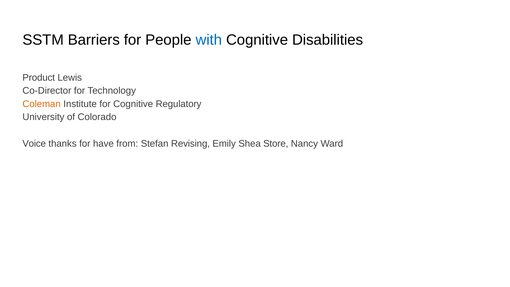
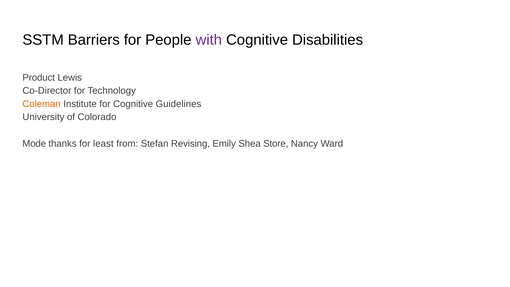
with colour: blue -> purple (209, 40)
Regulatory: Regulatory -> Guidelines (179, 104)
Voice: Voice -> Mode (34, 143)
have: have -> least (103, 143)
